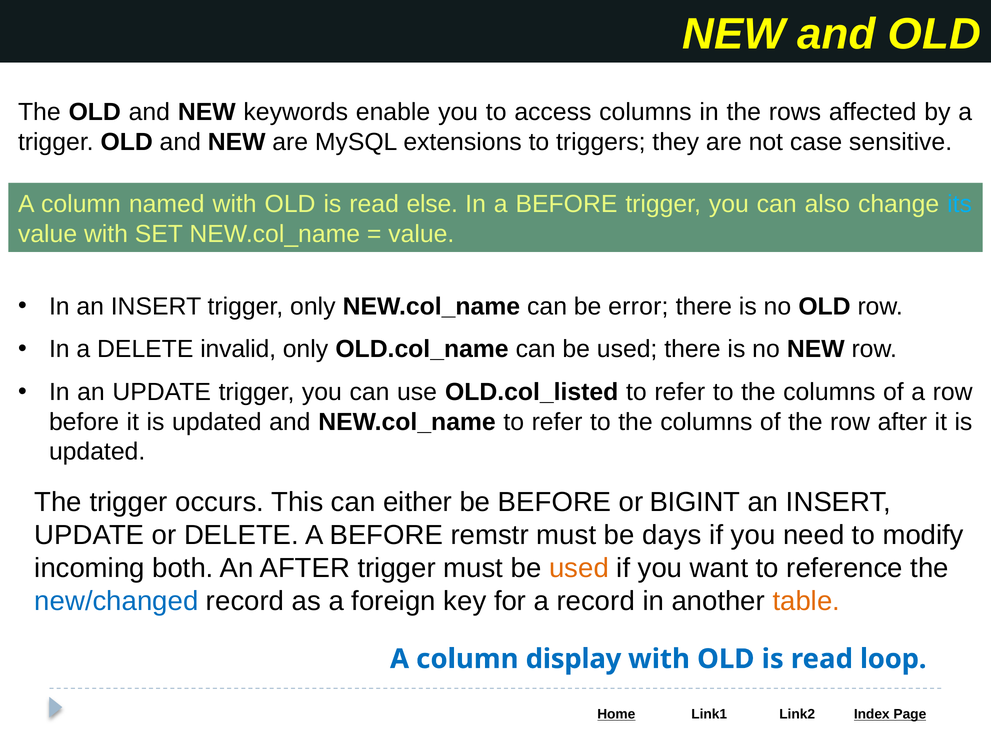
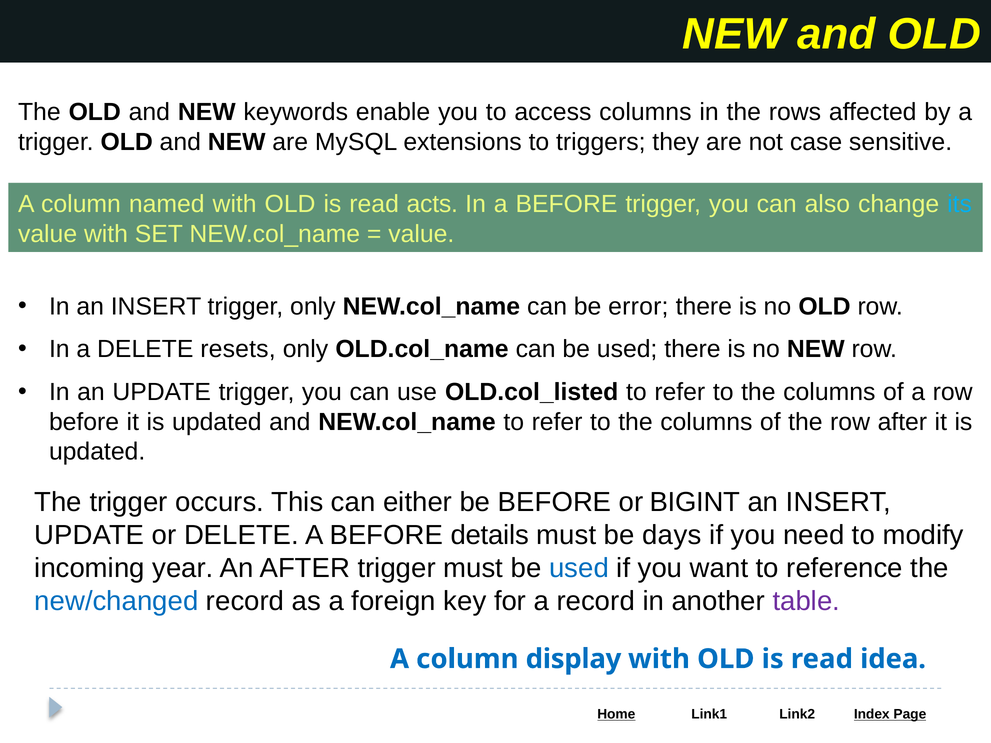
else: else -> acts (432, 204)
invalid: invalid -> resets (238, 349)
remstr: remstr -> details (490, 535)
both: both -> year (183, 568)
used colour: orange -> blue (579, 568)
table colour: orange -> purple (806, 601)
loop: loop -> idea (893, 659)
